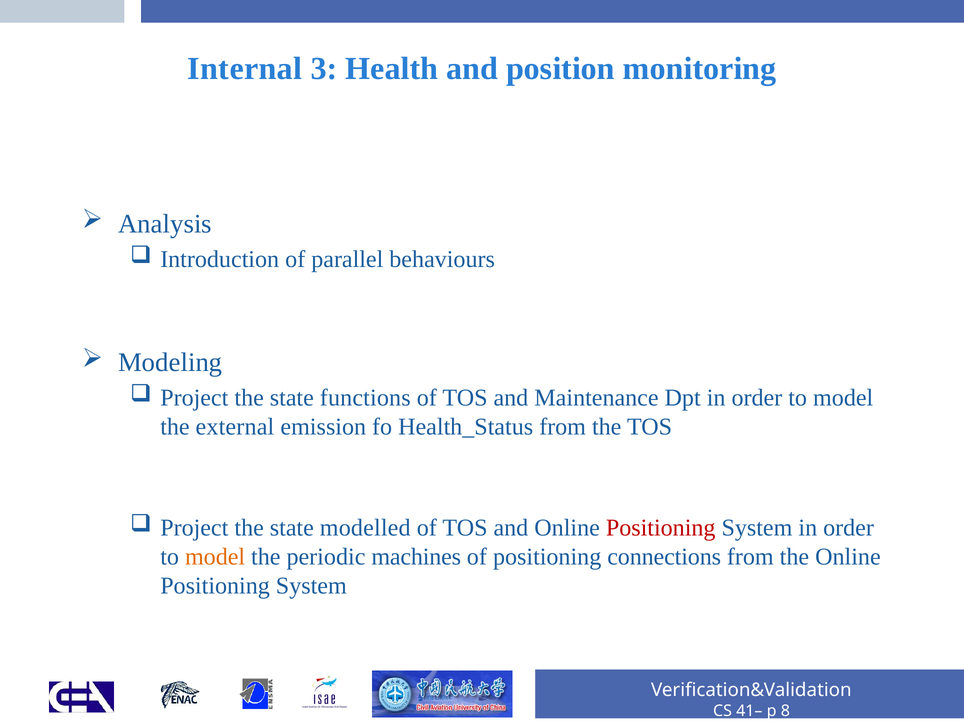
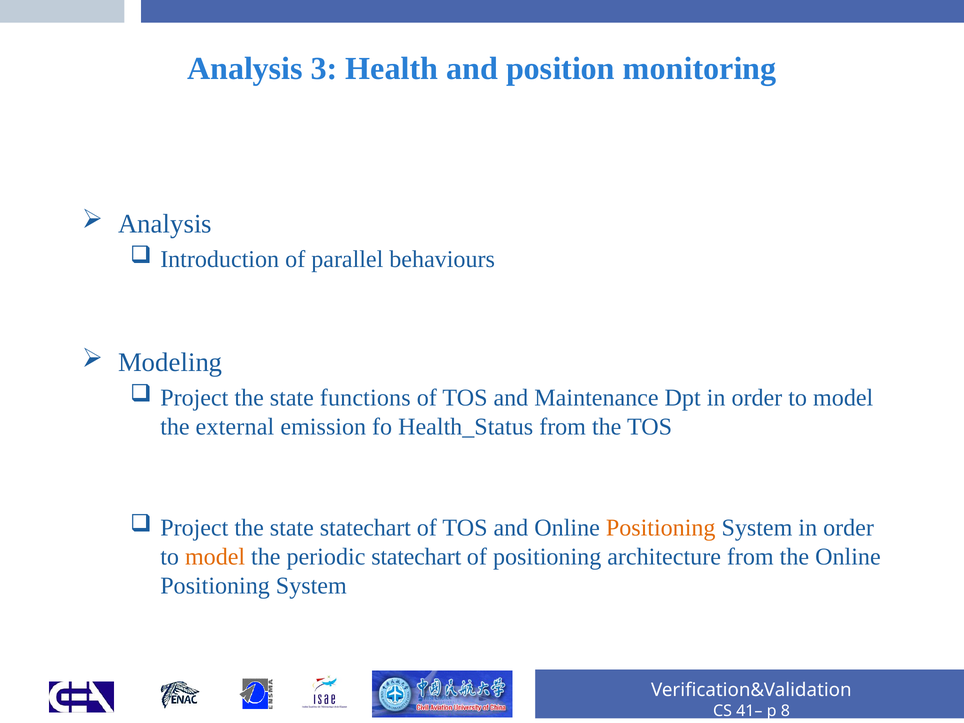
Internal: Internal -> Analysis (245, 68)
state modelled: modelled -> statechart (365, 528)
Positioning colour: red -> orange (661, 528)
periodic machines: machines -> statechart (416, 557)
connections: connections -> architecture (664, 557)
